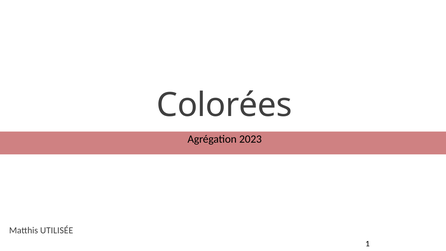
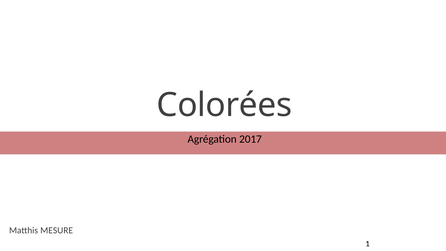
2023: 2023 -> 2017 (251, 139)
UTILISÉE: UTILISÉE -> MESURE (57, 230)
